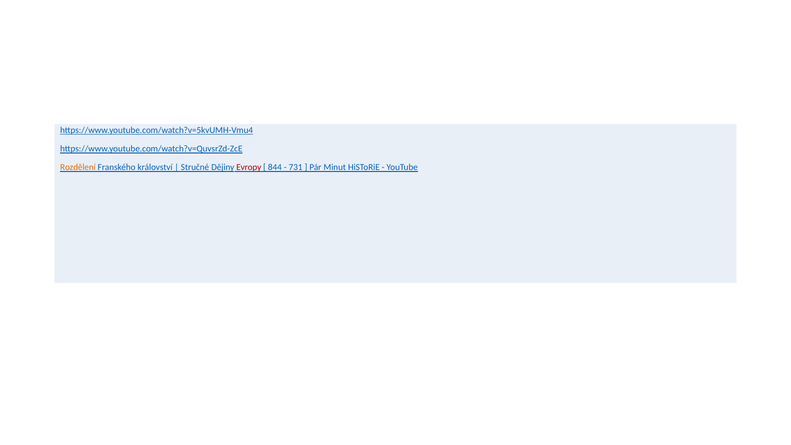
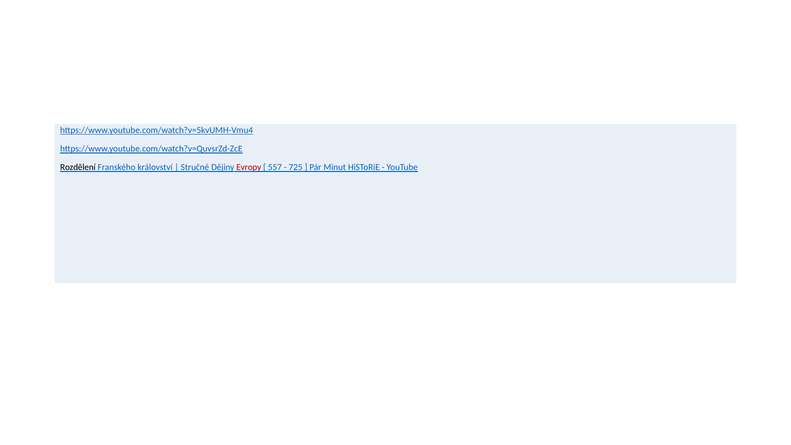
Rozdělení colour: orange -> black (78, 167)
844: 844 -> 557 (275, 167)
731: 731 -> 725 (296, 167)
